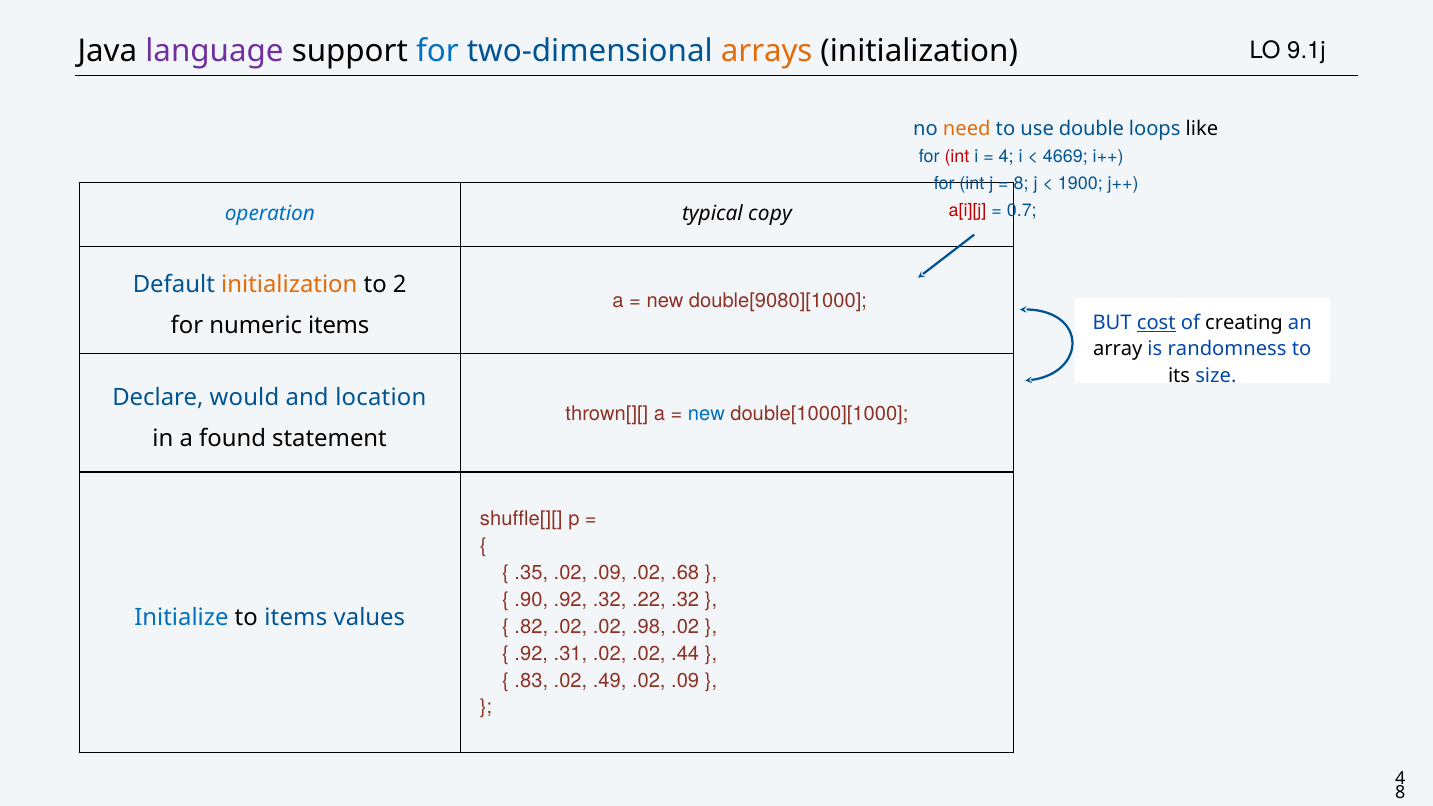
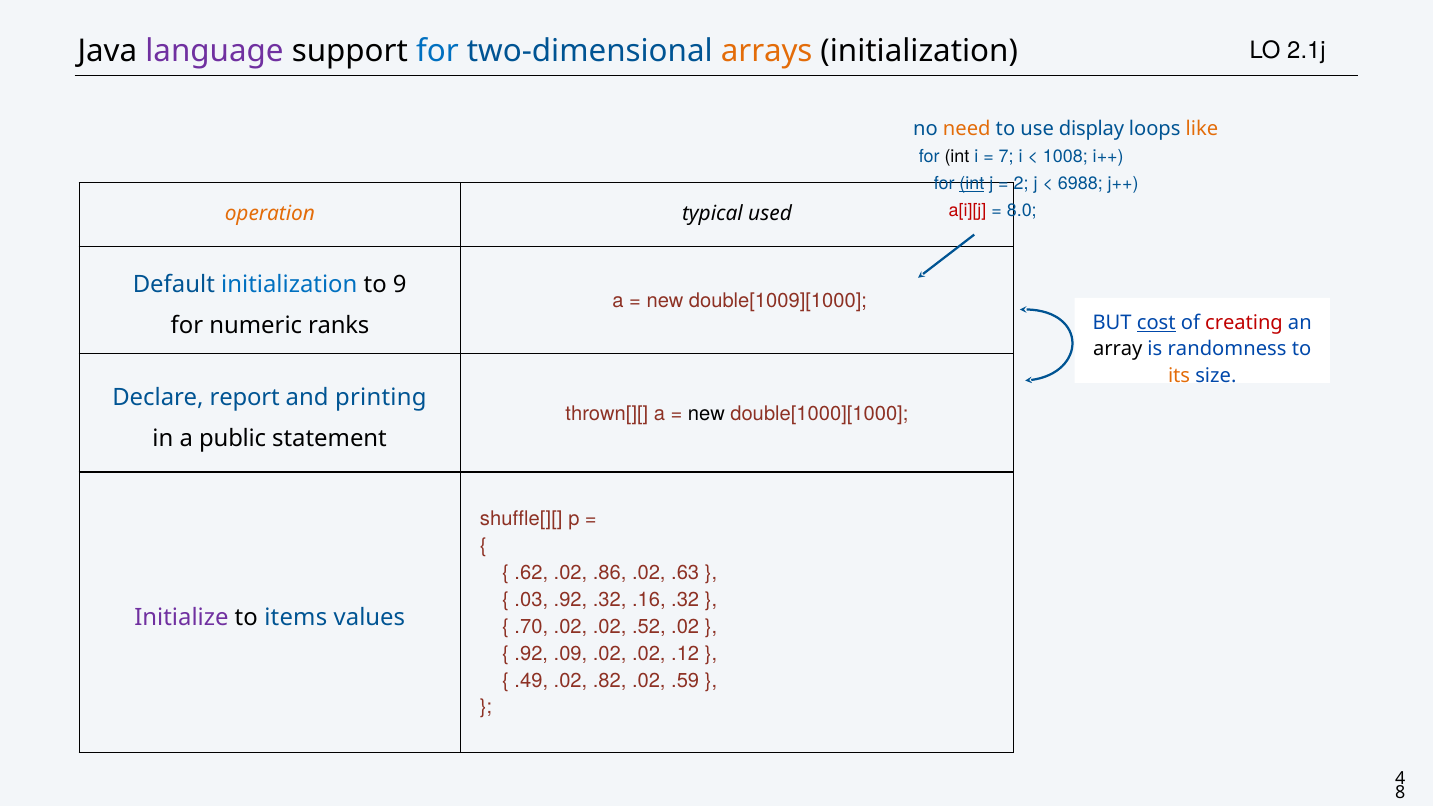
9.1j: 9.1j -> 2.1j (1306, 51)
double: double -> display (1091, 129)
like colour: black -> orange (1202, 129)
int colour: red -> black (957, 157)
4: 4 -> 7 (1006, 157)
4669: 4669 -> 1008 (1065, 157)
int underline: none -> present (972, 184)
8: 8 -> 2 (1021, 184)
1900: 1900 -> 6988 (1080, 184)
0.7: 0.7 -> 8.0 (1022, 211)
operation colour: blue -> orange (270, 214)
copy: copy -> used (770, 214)
initialization colour: orange -> blue (289, 285)
2: 2 -> 9 (400, 285)
double[9080][1000: double[9080][1000 -> double[1009][1000 (778, 301)
creating colour: black -> red (1244, 323)
numeric items: items -> ranks (339, 326)
its colour: black -> orange (1179, 376)
would: would -> report (245, 398)
location: location -> printing (381, 398)
new colour: blue -> black (706, 414)
found: found -> public (233, 439)
.35: .35 -> .62 (531, 573)
.09: .09 -> .86 (610, 573)
.68: .68 -> .63 (685, 573)
.90: .90 -> .03 (531, 600)
.22: .22 -> .16 (649, 600)
Initialize colour: blue -> purple (181, 618)
.82: .82 -> .70 (531, 627)
.98: .98 -> .52 (649, 627)
.31: .31 -> .09 (570, 654)
.44: .44 -> .12 (685, 654)
.83: .83 -> .49 (531, 680)
.49: .49 -> .82 (610, 680)
.09: .09 -> .59 (685, 680)
